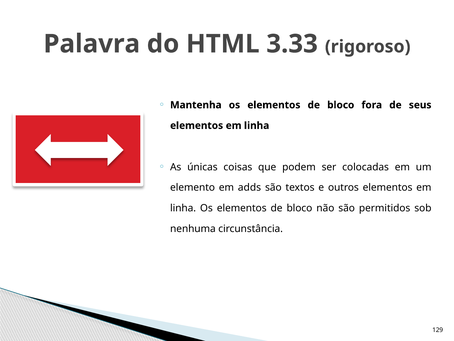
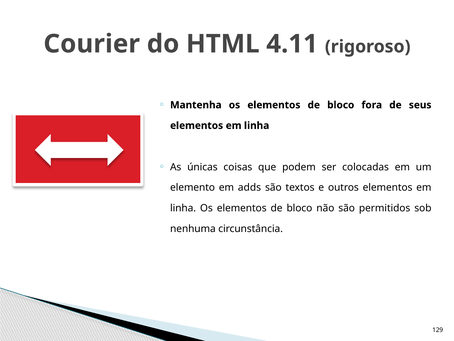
Palavra: Palavra -> Courier (92, 44)
3.33: 3.33 -> 4.11 (292, 44)
